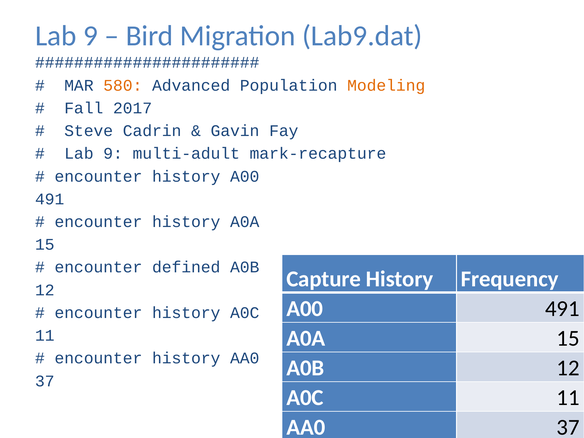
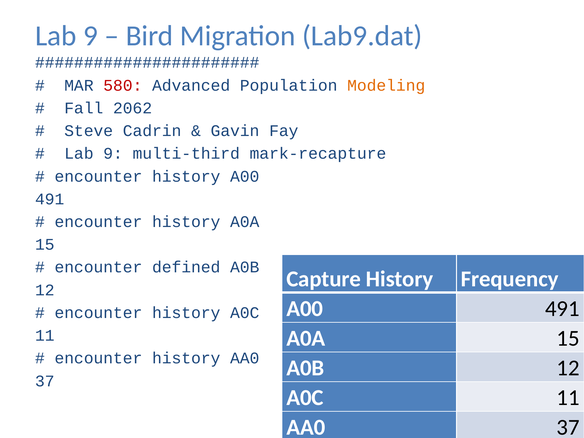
580 colour: orange -> red (123, 85)
2017: 2017 -> 2062 (133, 108)
multi-adult: multi-adult -> multi-third (186, 154)
